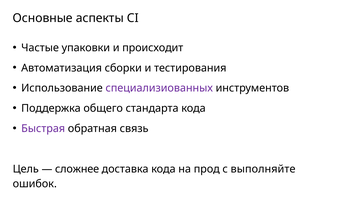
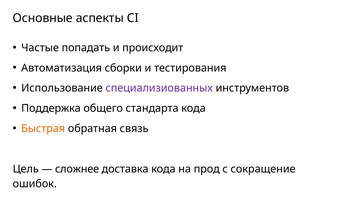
упаковки: упаковки -> попадать (86, 48)
Быстрая colour: purple -> orange (43, 128)
выполняйте: выполняйте -> сокращение (263, 168)
